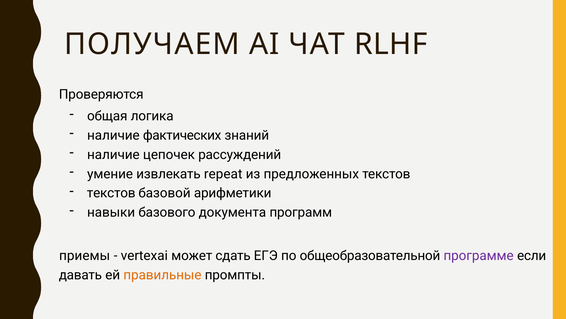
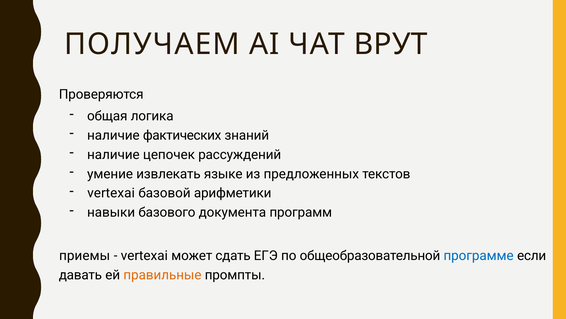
RLHF: RLHF -> ВРУТ (391, 44)
repeat: repeat -> языке (223, 174)
текстов: текстов -> vertexai (111, 193)
программе colour: purple -> blue (479, 255)
